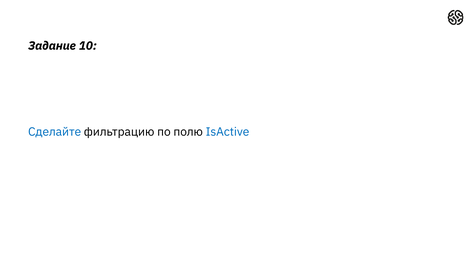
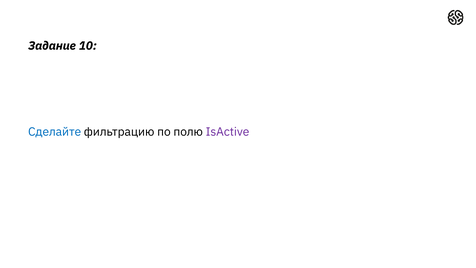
IsActive colour: blue -> purple (228, 132)
